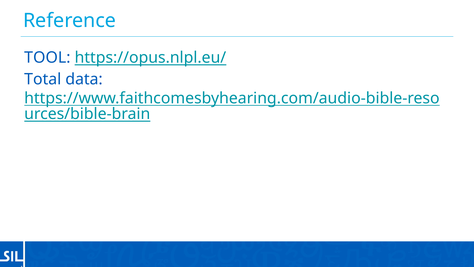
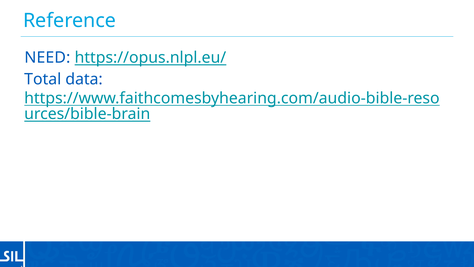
TOOL: TOOL -> NEED (47, 58)
